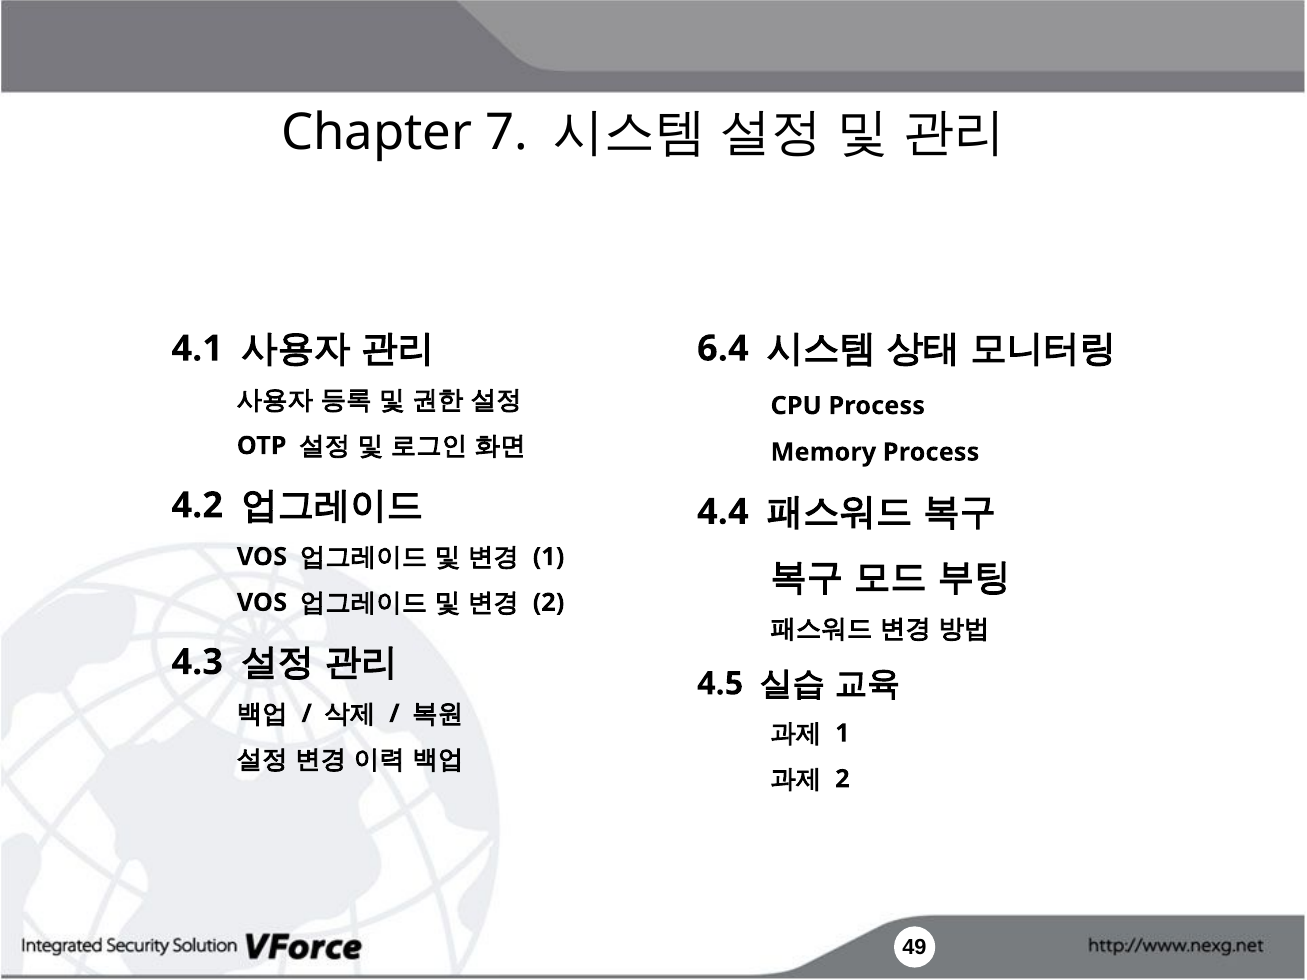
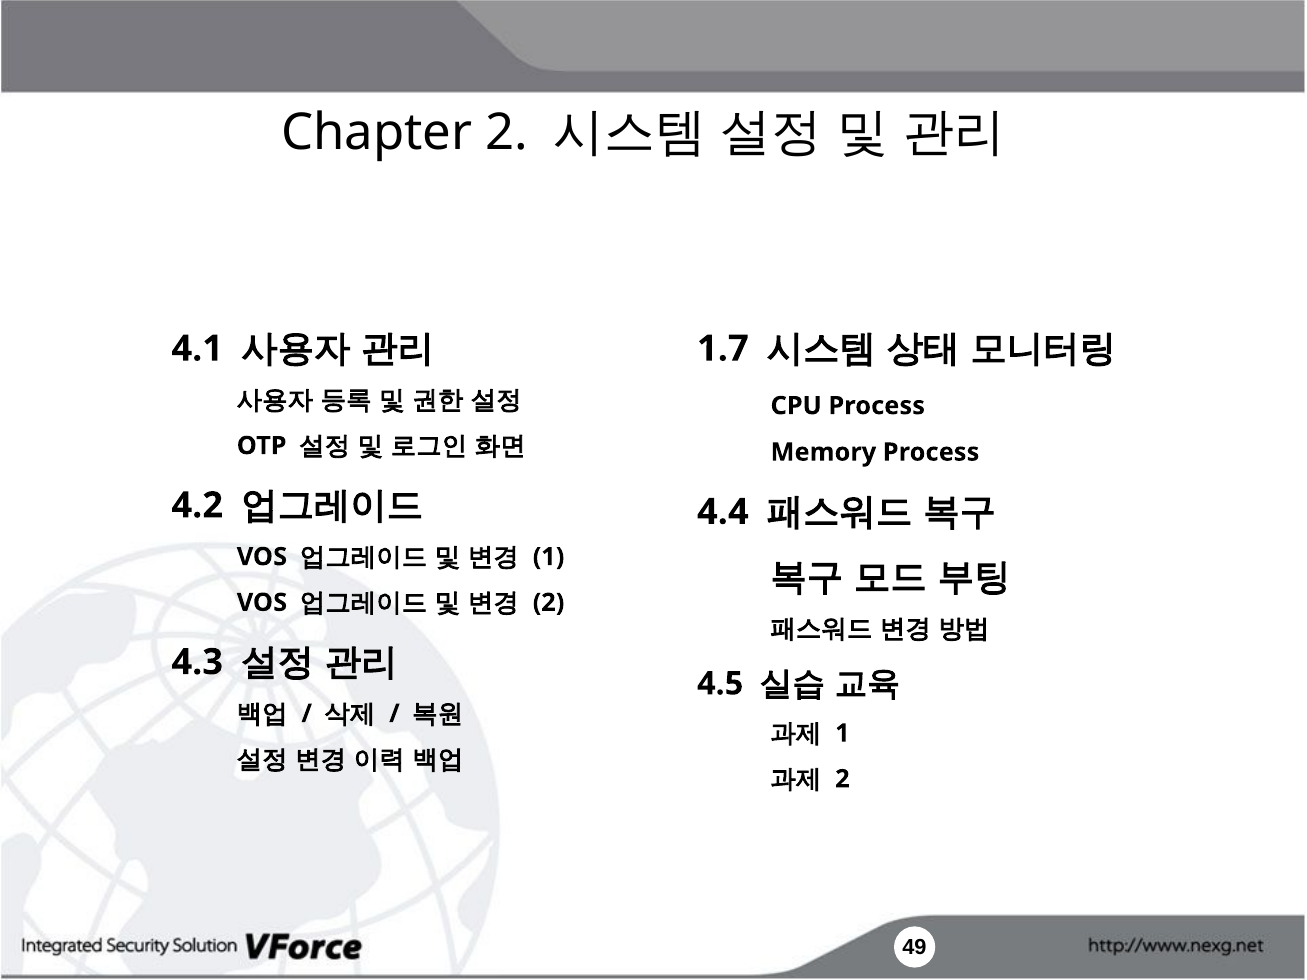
Chapter 7: 7 -> 2 (507, 132)
6.4: 6.4 -> 1.7 (723, 349)
